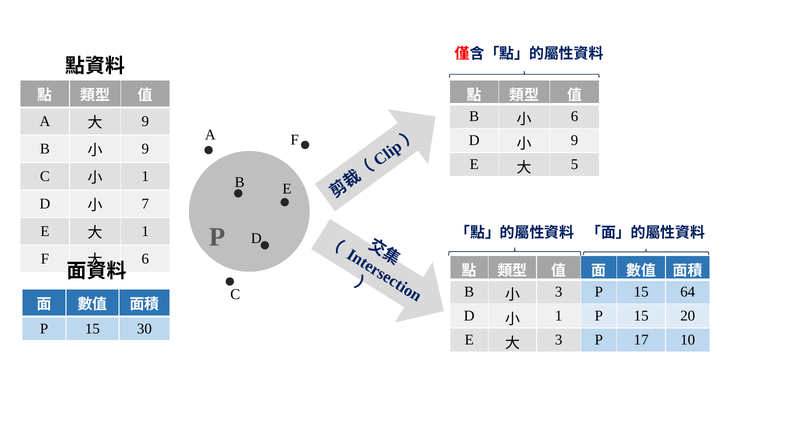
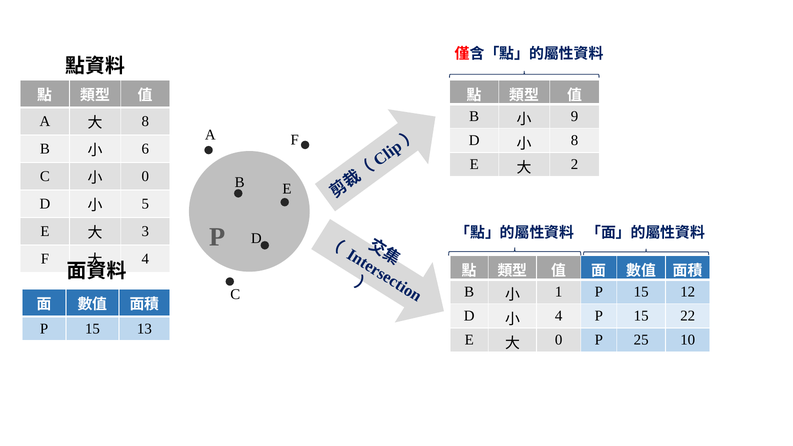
6: 6 -> 9 (574, 116)
9: 9 -> 8 (145, 121)
9: 9 -> 8 (574, 141)
9: 9 -> 6 (145, 149)
5: 5 -> 2 (574, 165)
1: 1 -> 0 (145, 176)
7: 7 -> 5 (145, 204)
1: 1 -> 3 (145, 231)
6: 6 -> 4 (145, 259)
3: 3 -> 1 (559, 292)
64: 64 -> 12 (688, 292)
1: 1 -> 4 (559, 316)
20: 20 -> 22 (688, 316)
30: 30 -> 13 (144, 329)
3: 3 -> 0 (559, 340)
17: 17 -> 25 (641, 340)
